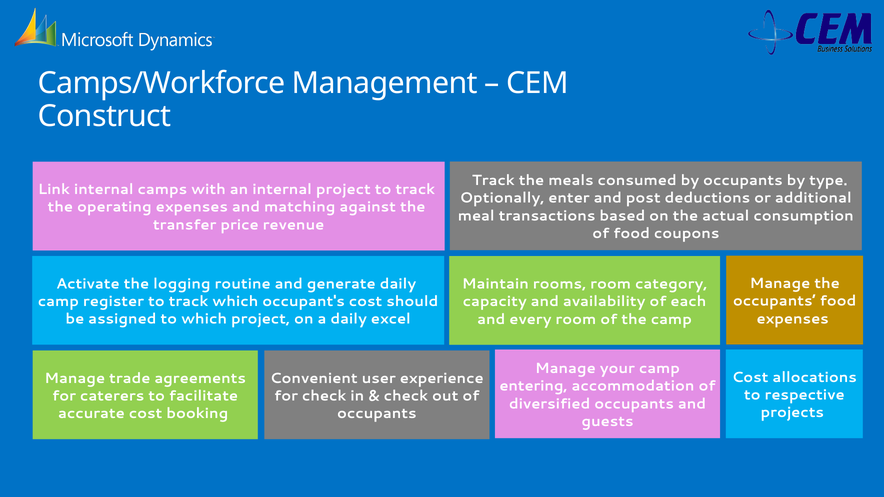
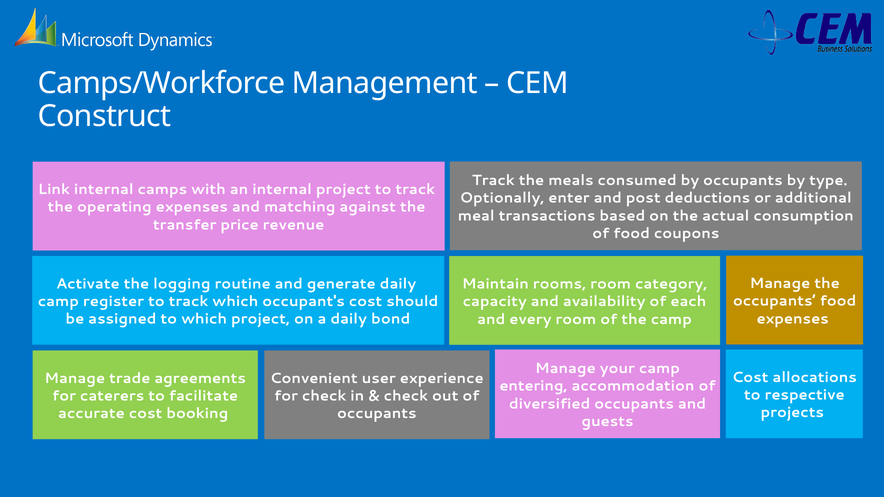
excel: excel -> bond (391, 319)
